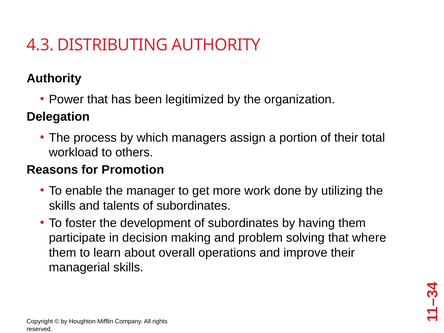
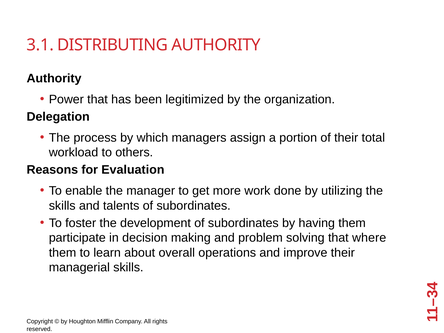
4.3: 4.3 -> 3.1 (40, 45)
Promotion: Promotion -> Evaluation (133, 170)
